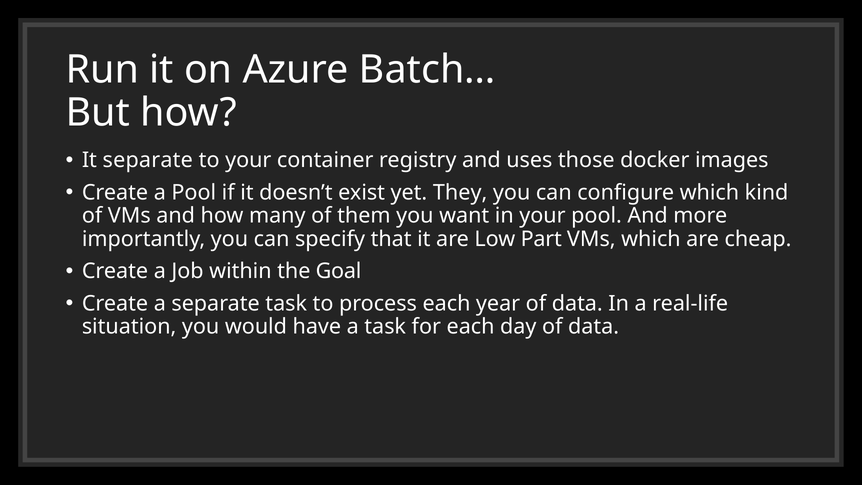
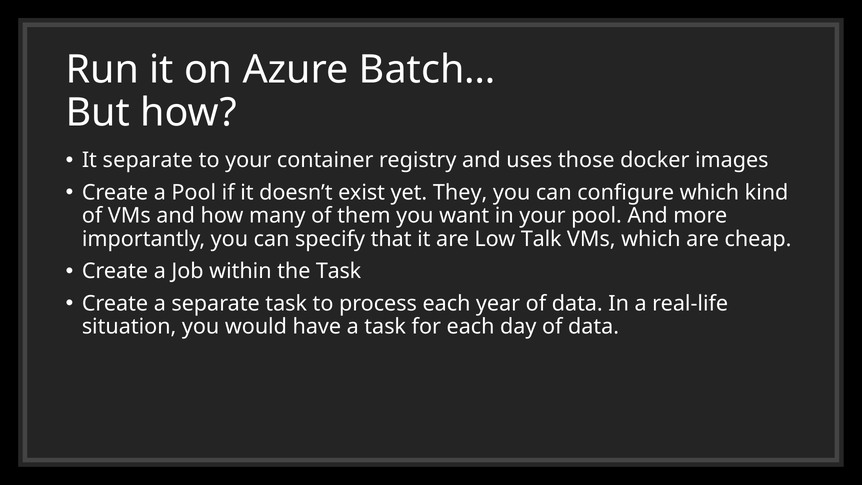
Part: Part -> Talk (541, 239)
the Goal: Goal -> Task (339, 271)
